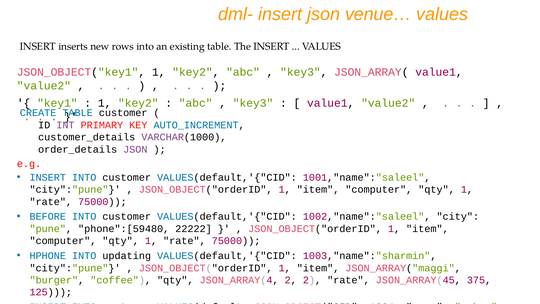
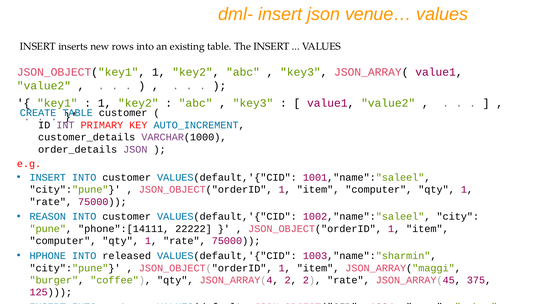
BEFORE: BEFORE -> REASON (48, 216)
phone":[59480: phone":[59480 -> phone":[14111 (124, 229)
updating: updating -> released (127, 256)
